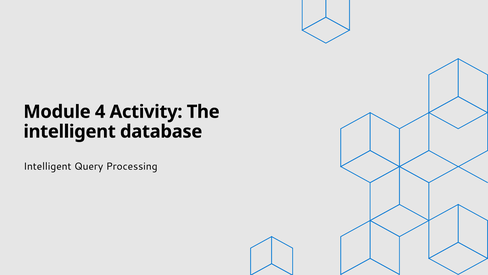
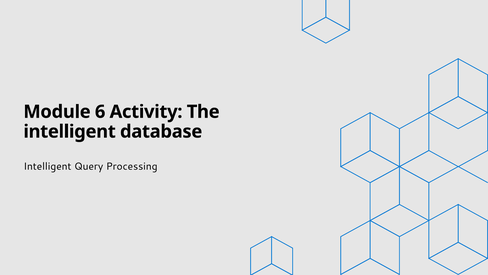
4: 4 -> 6 (100, 112)
